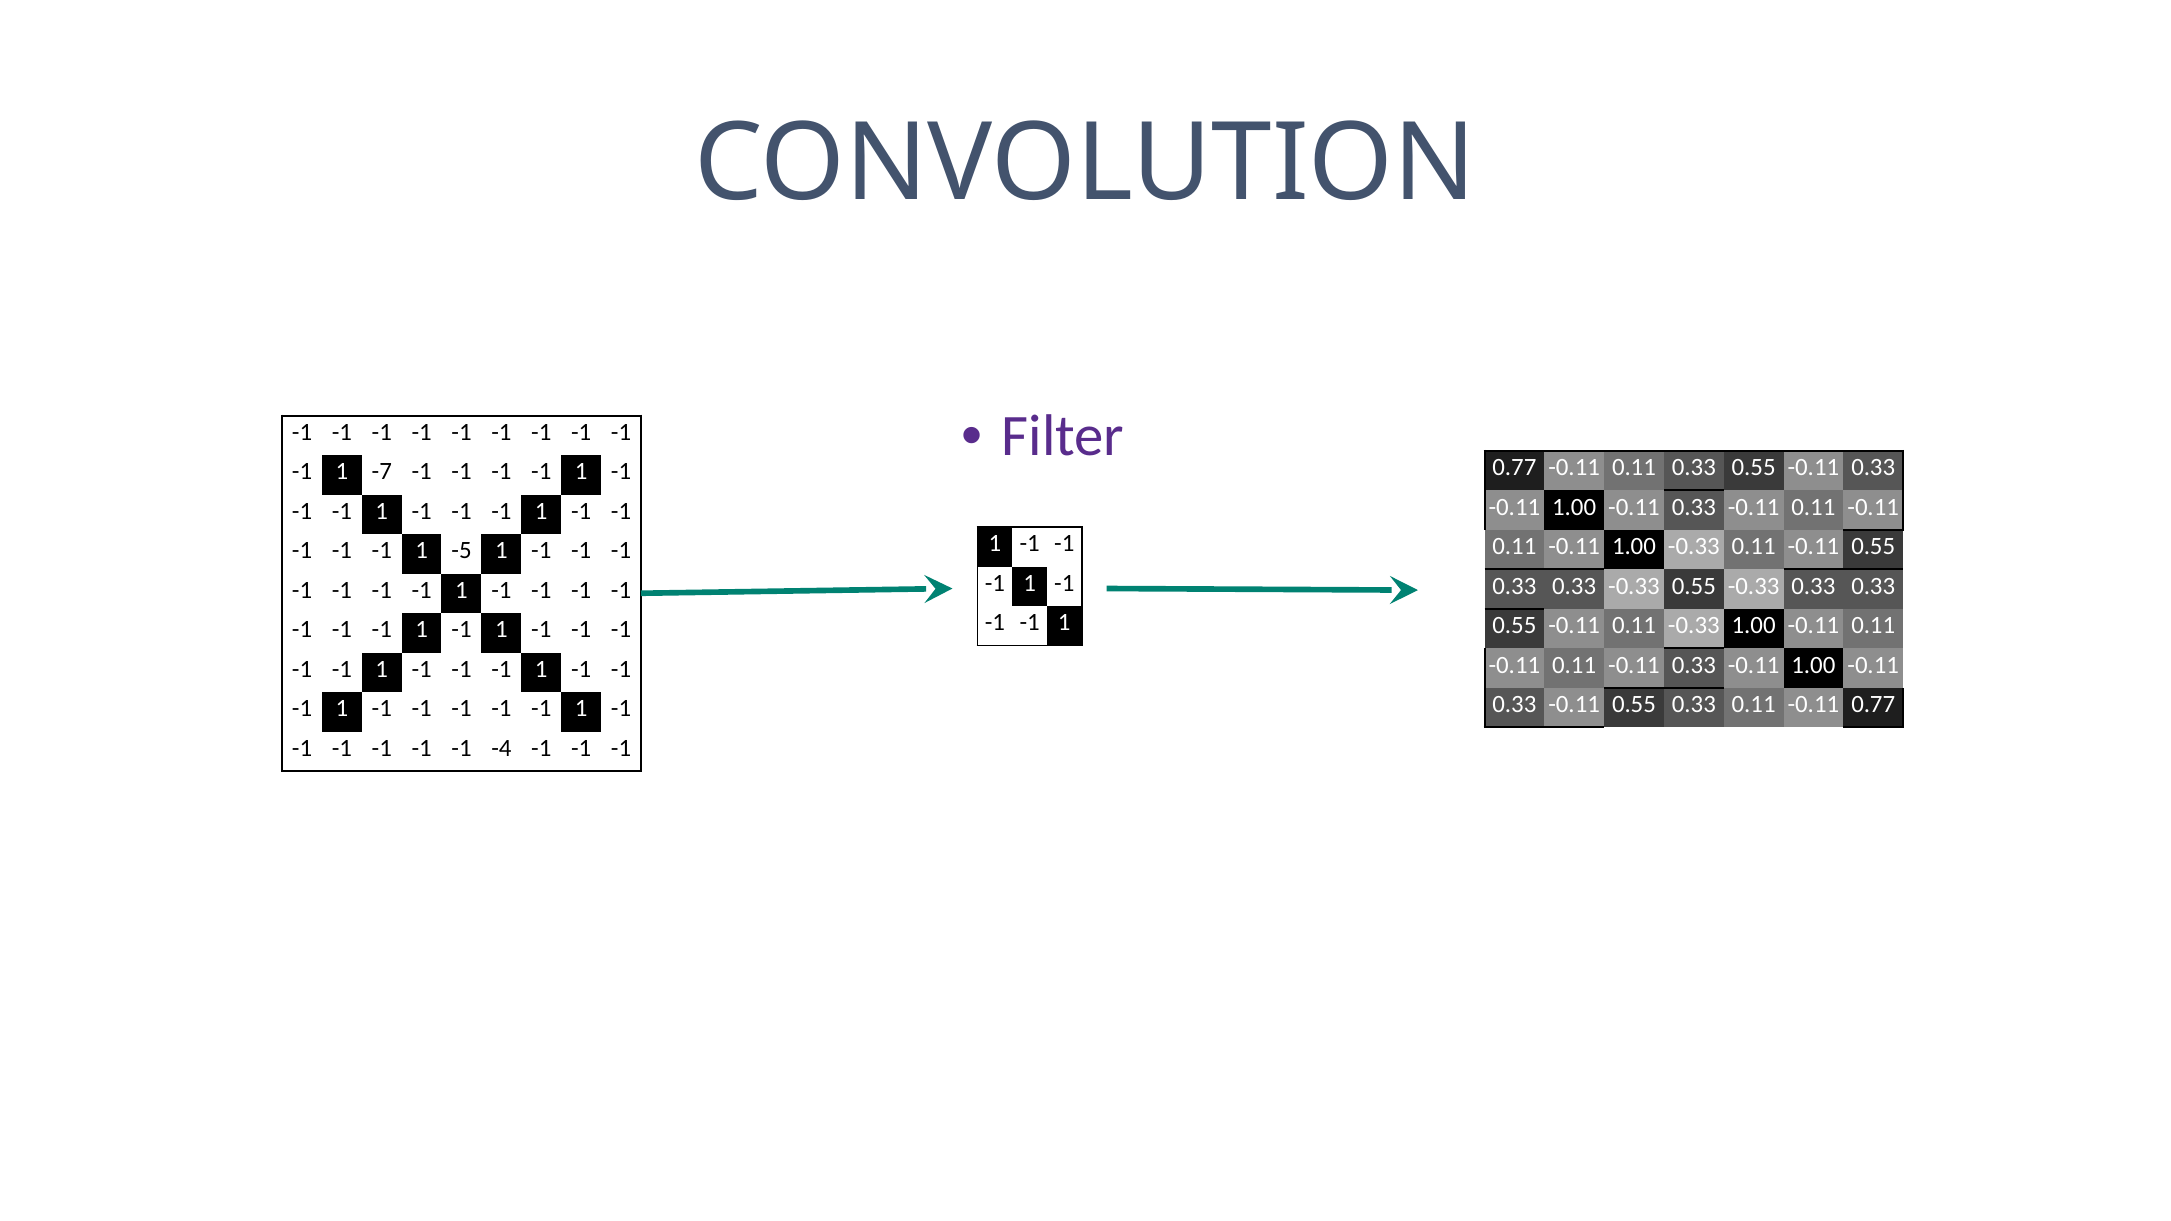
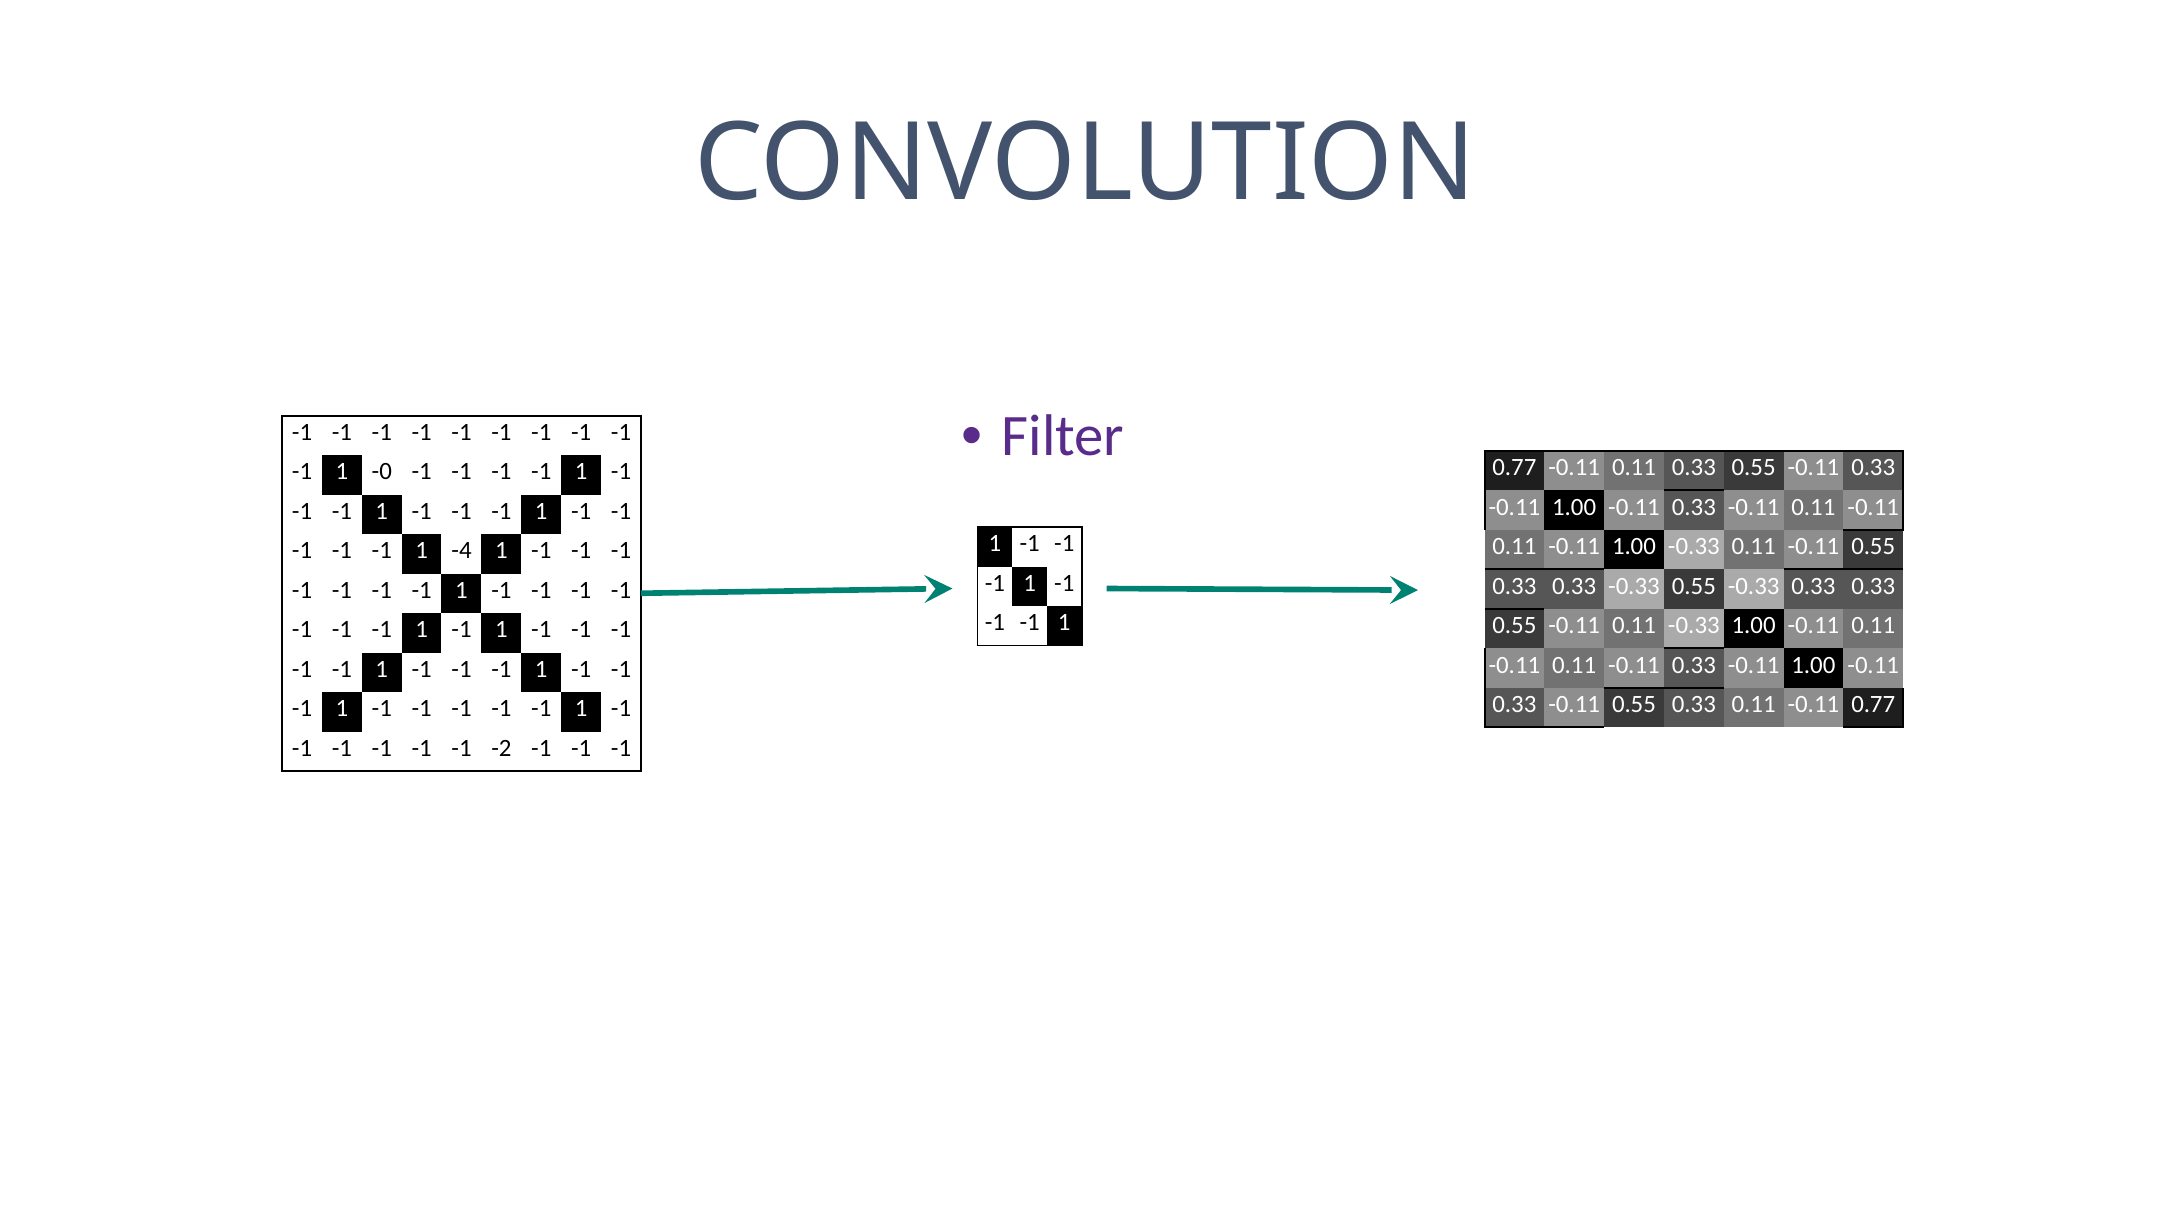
-7: -7 -> -0 (382, 472)
-5: -5 -> -4 (462, 551)
-4: -4 -> -2 (501, 748)
